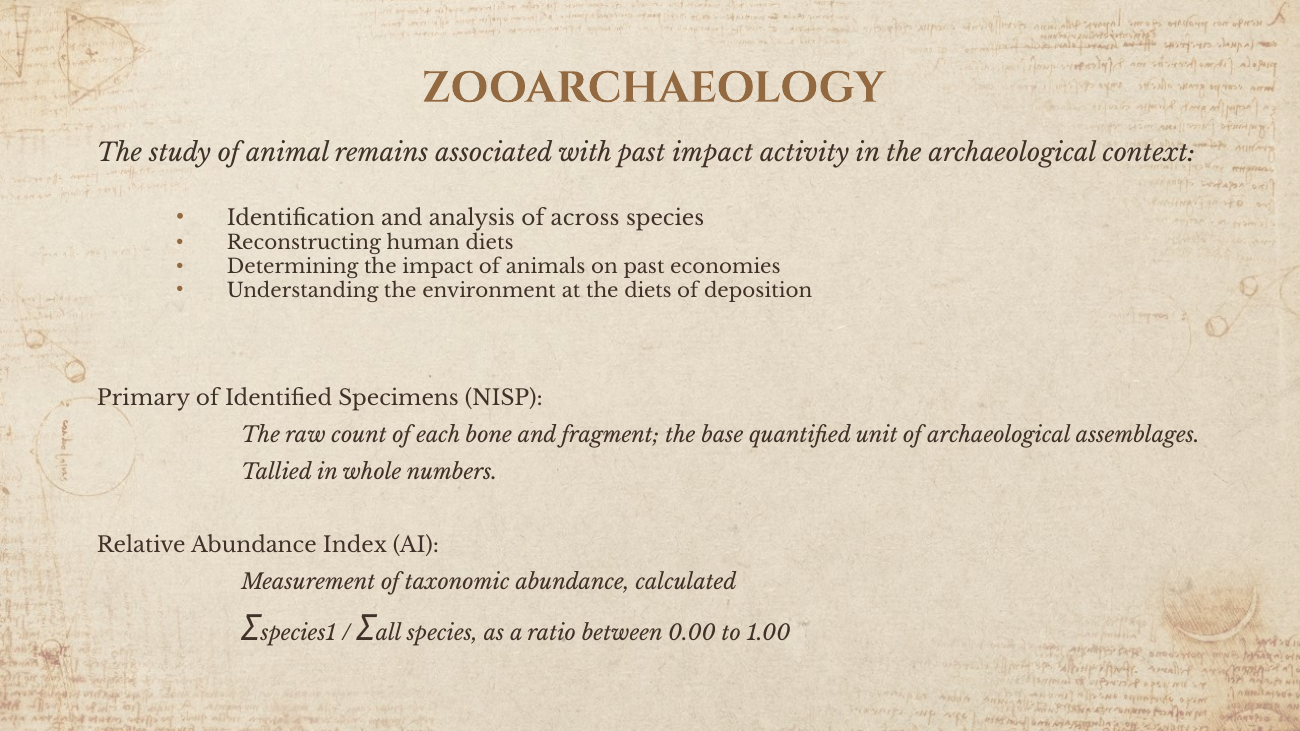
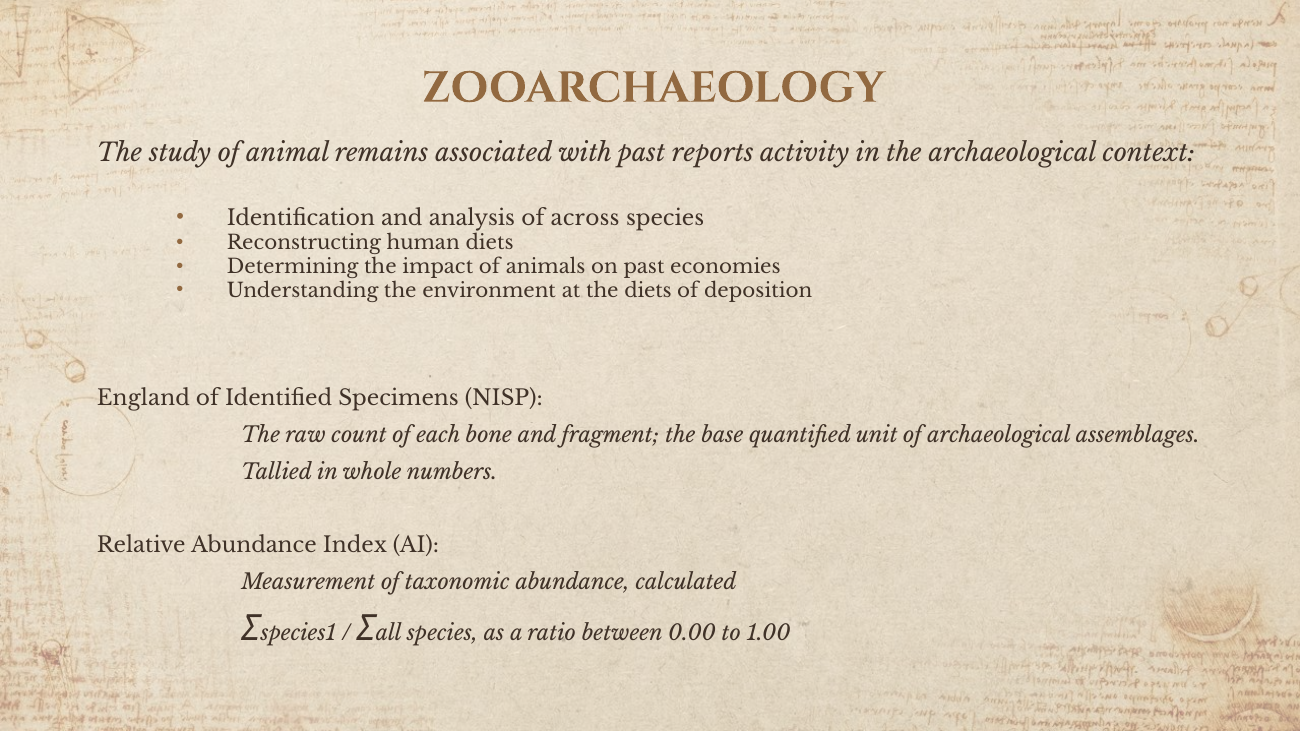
past impact: impact -> reports (713, 153)
Primary: Primary -> England (143, 398)
